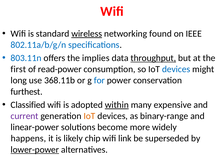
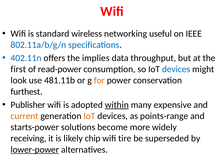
wireless underline: present -> none (87, 34)
found: found -> useful (161, 34)
803.11n: 803.11n -> 402.11n (26, 58)
throughput underline: present -> none (153, 58)
long: long -> look (19, 80)
368.11b: 368.11b -> 481.11b (60, 80)
for colour: blue -> orange (99, 80)
Classified: Classified -> Publisher (28, 105)
current colour: purple -> orange (25, 116)
binary-range: binary-range -> points-range (164, 116)
linear-power: linear-power -> starts-power (35, 127)
happens: happens -> receiving (28, 138)
link: link -> tire (125, 138)
